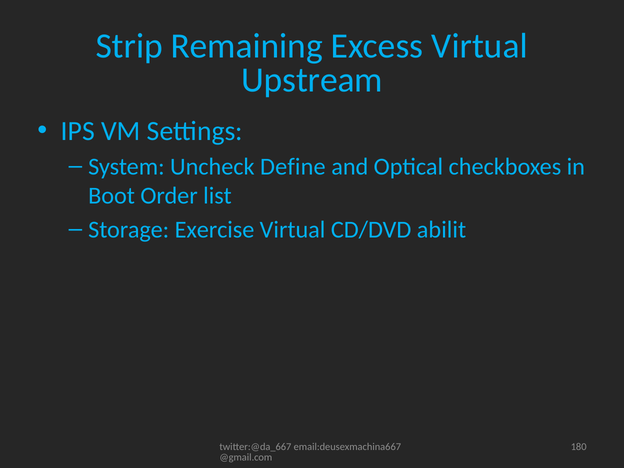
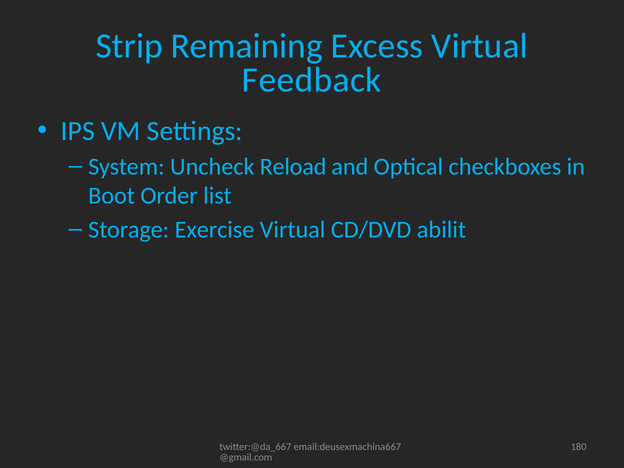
Upstream: Upstream -> Feedback (312, 80)
Define: Define -> Reload (293, 167)
